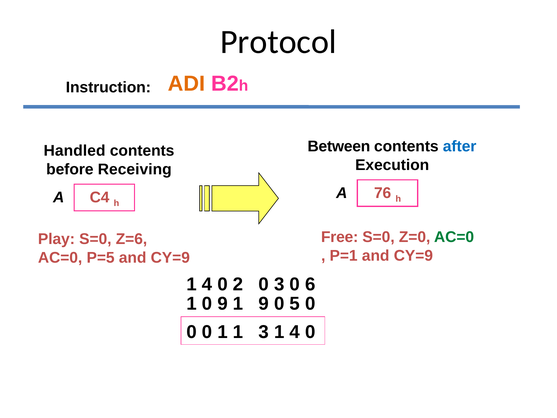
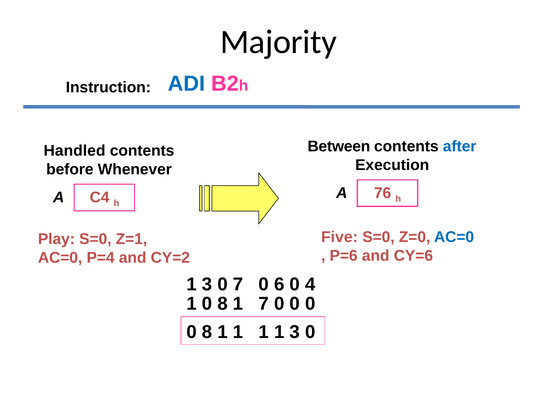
Protocol: Protocol -> Majority (278, 42)
ADI colour: orange -> blue (187, 84)
Receiving: Receiving -> Whenever (135, 169)
Free: Free -> Five (339, 237)
AC=0 colour: green -> blue (454, 237)
Z=6: Z=6 -> Z=1 (131, 239)
P=1: P=1 -> P=6 (344, 255)
CY=9: CY=9 -> CY=6 (413, 255)
P=5: P=5 -> P=4 (101, 258)
CY=9: CY=9 -> CY=2 (170, 258)
4: 4 -> 3 (207, 284)
0 2: 2 -> 7 (238, 284)
0 3: 3 -> 6 (279, 284)
6: 6 -> 4 (310, 284)
1 0 9: 9 -> 8 (223, 304)
1 9: 9 -> 7 (264, 304)
5: 5 -> 0 (295, 304)
0: 0 -> 8 (207, 332)
3: 3 -> 1 (264, 332)
4: 4 -> 3 (295, 332)
